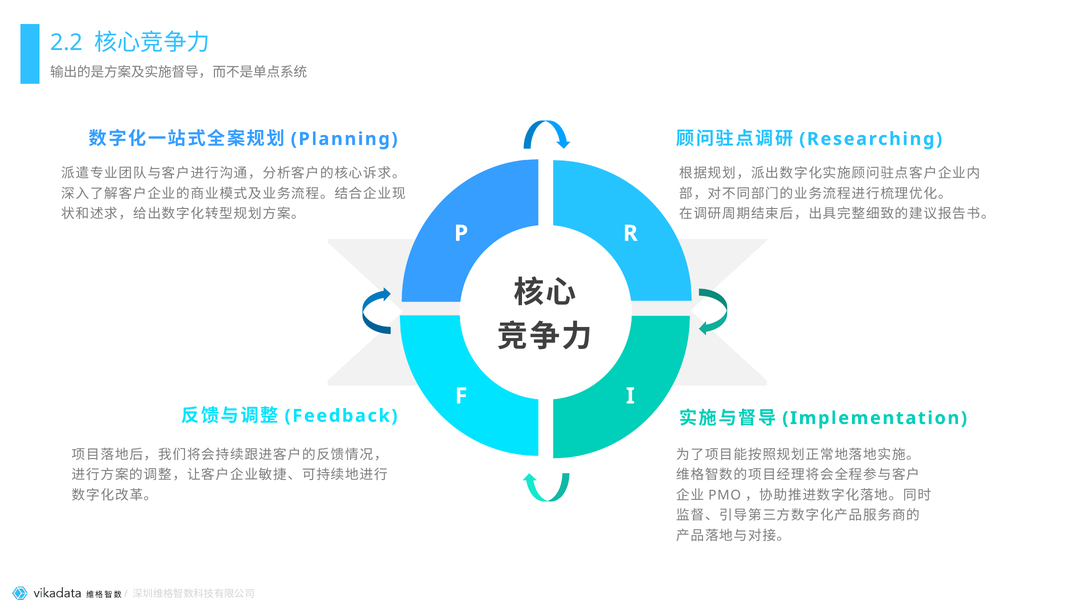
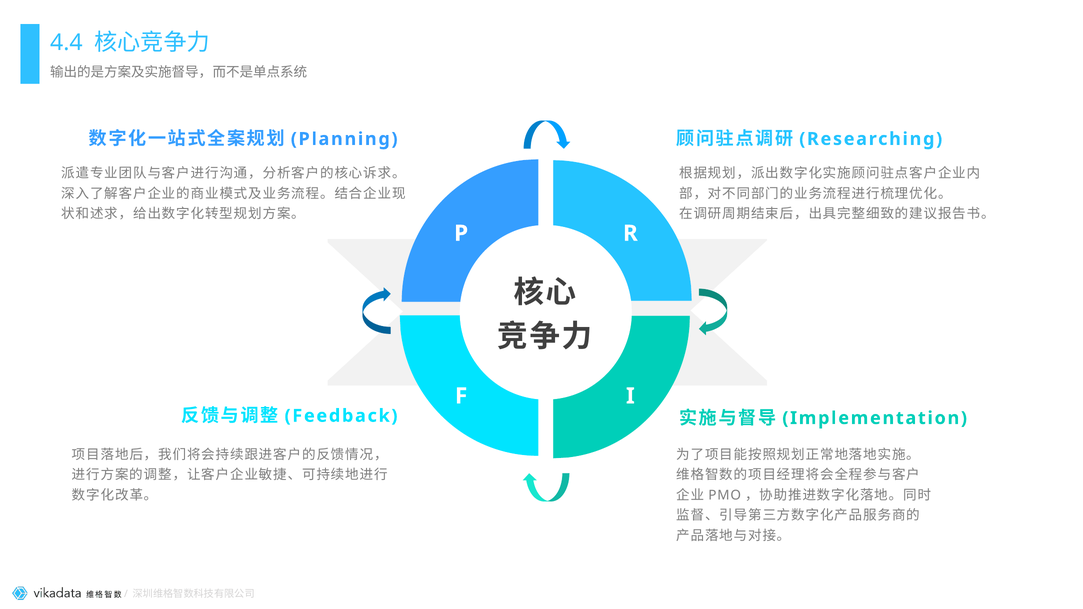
2.2: 2.2 -> 4.4 (66, 43)
